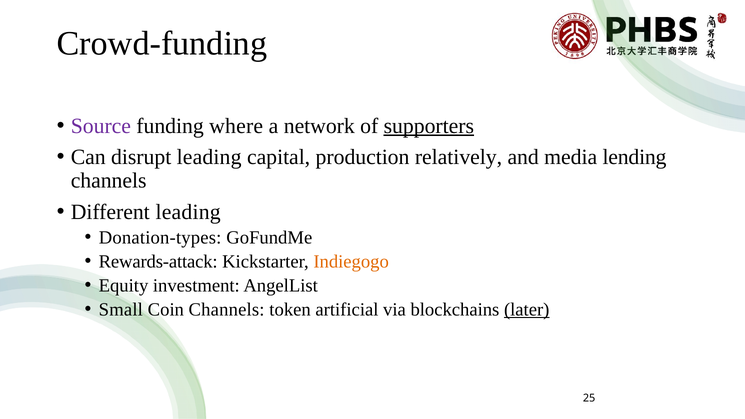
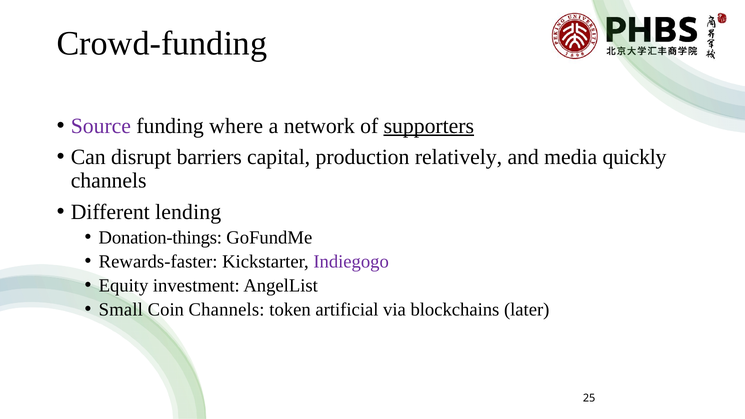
disrupt leading: leading -> barriers (209, 157)
lending: lending -> quickly (635, 157)
Different leading: leading -> lending (188, 212)
Donation-types: Donation-types -> Donation-things (160, 238)
Rewards-attack: Rewards-attack -> Rewards-faster (158, 262)
Indiegogo colour: orange -> purple (351, 262)
later underline: present -> none (527, 310)
